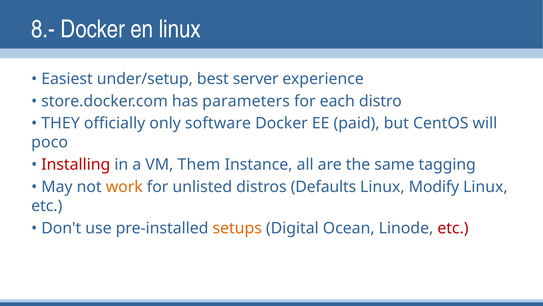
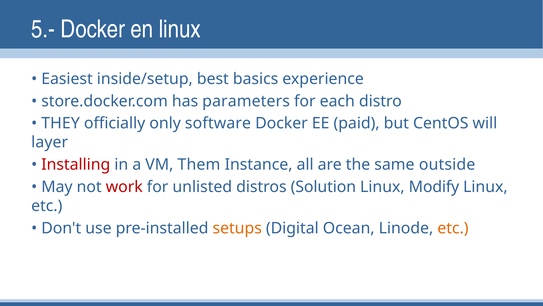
8.-: 8.- -> 5.- (43, 29)
under/setup: under/setup -> inside/setup (145, 79)
server: server -> basics (256, 79)
poco: poco -> layer (50, 142)
tagging: tagging -> outside (447, 164)
work colour: orange -> red (124, 187)
Defaults: Defaults -> Solution (323, 187)
etc colour: red -> orange (453, 228)
